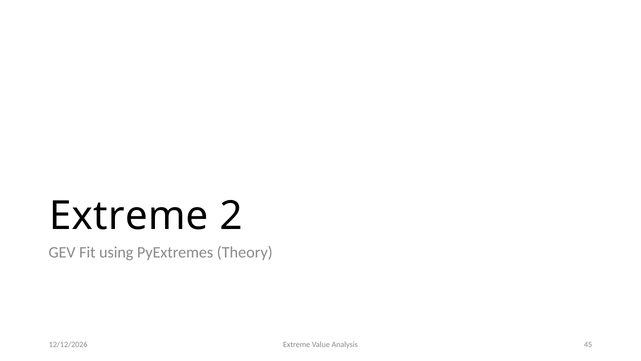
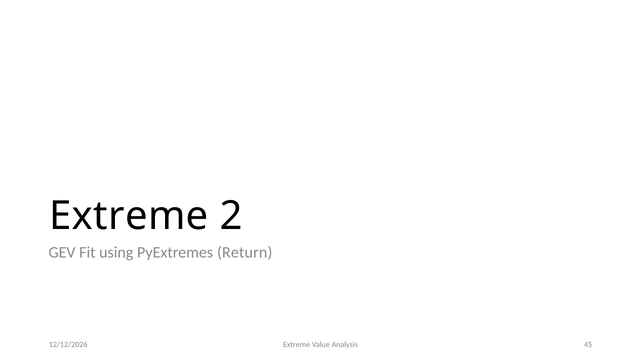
Theory: Theory -> Return (245, 252)
